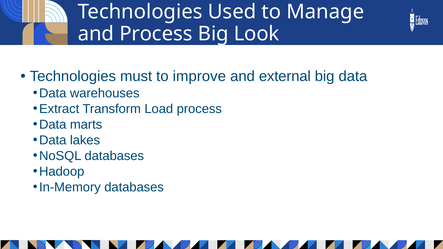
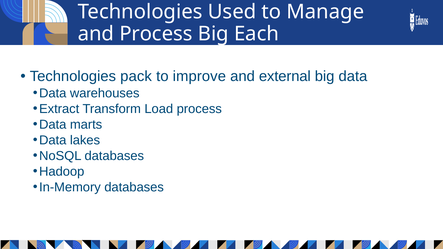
Look: Look -> Each (257, 34)
must: must -> pack (136, 76)
